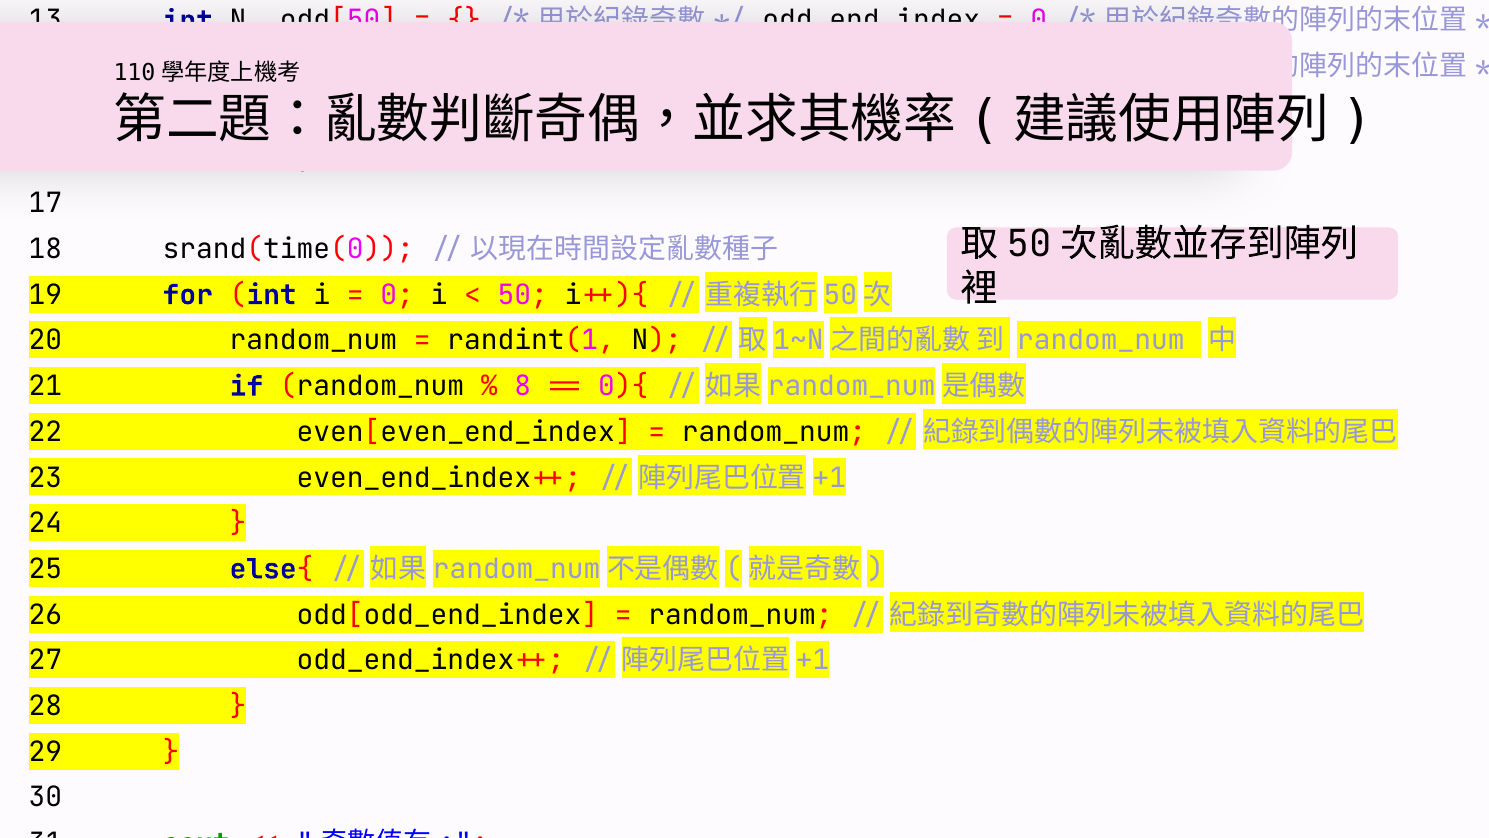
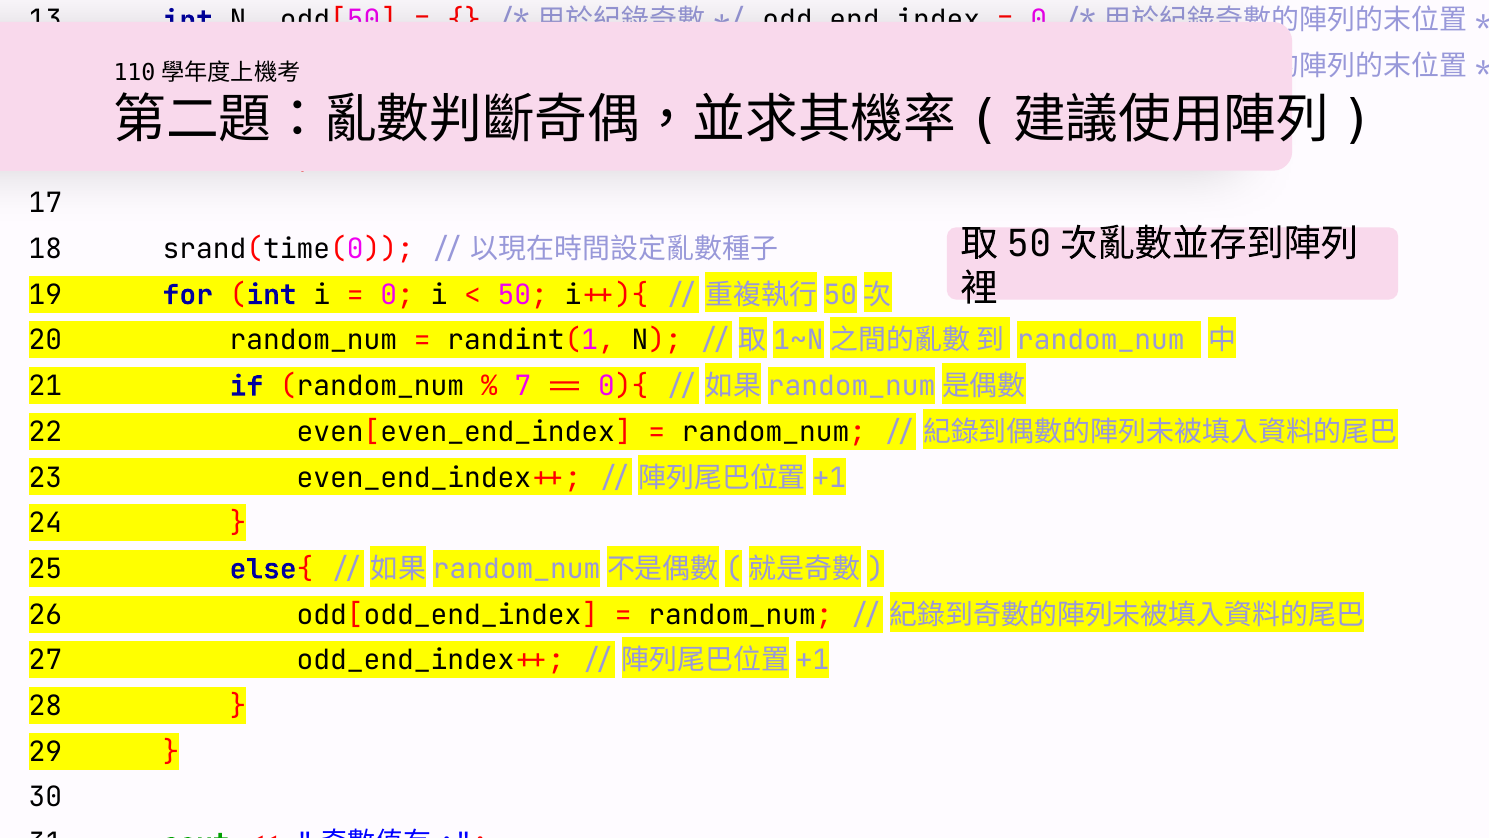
8: 8 -> 7 (523, 386)
